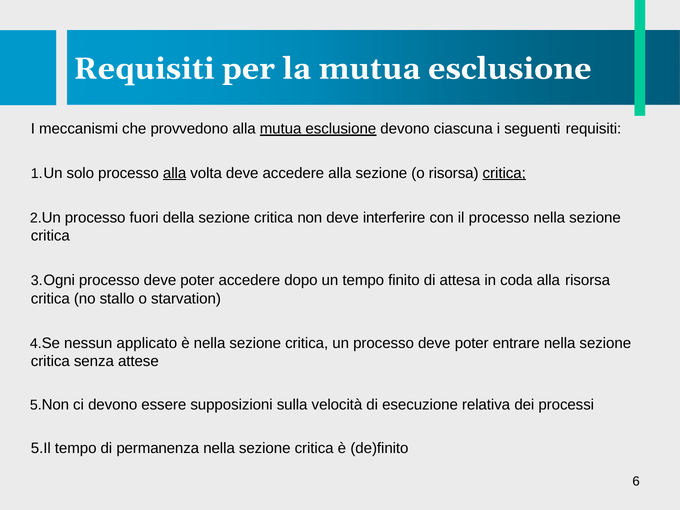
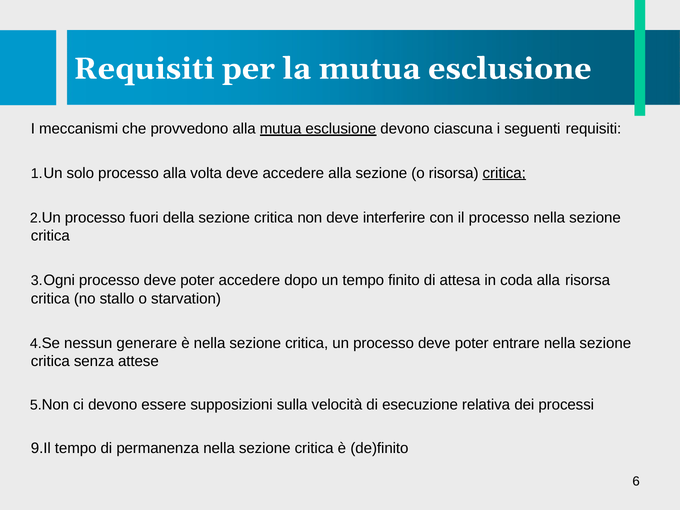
alla underline: present -> none (175, 173)
applicato: applicato -> generare (147, 343)
5.Il: 5.Il -> 9.Il (41, 448)
